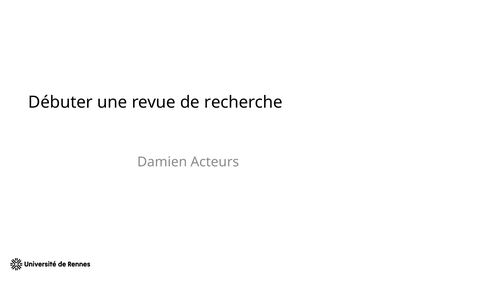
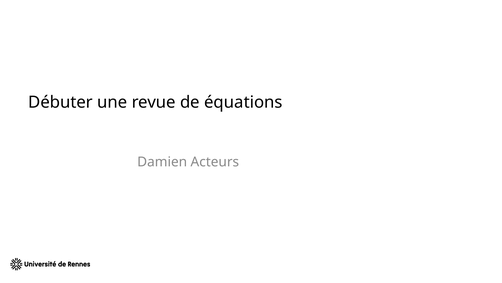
recherche: recherche -> équations (243, 102)
